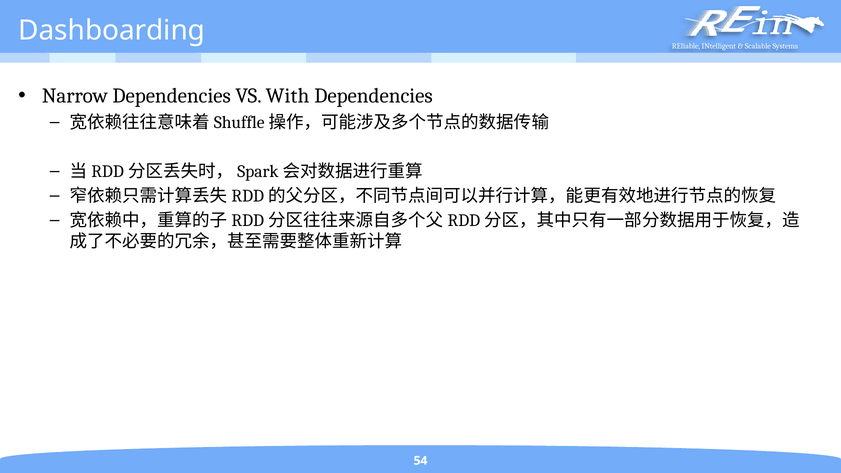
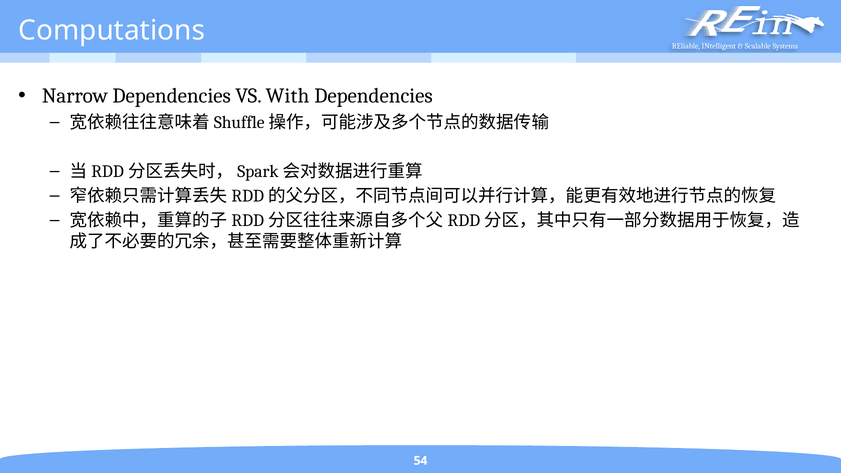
Dashboarding: Dashboarding -> Computations (112, 31)
